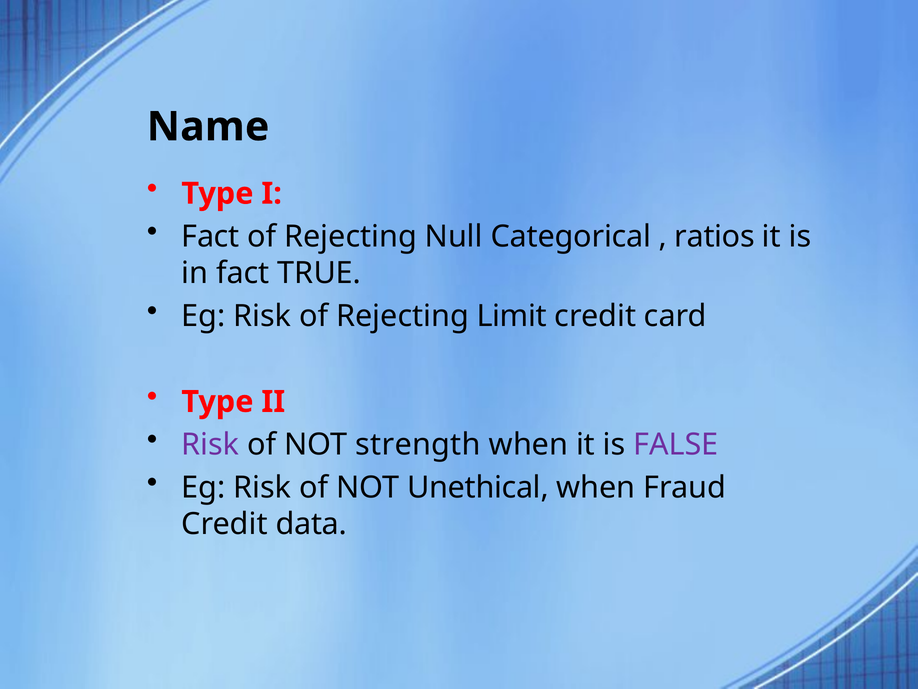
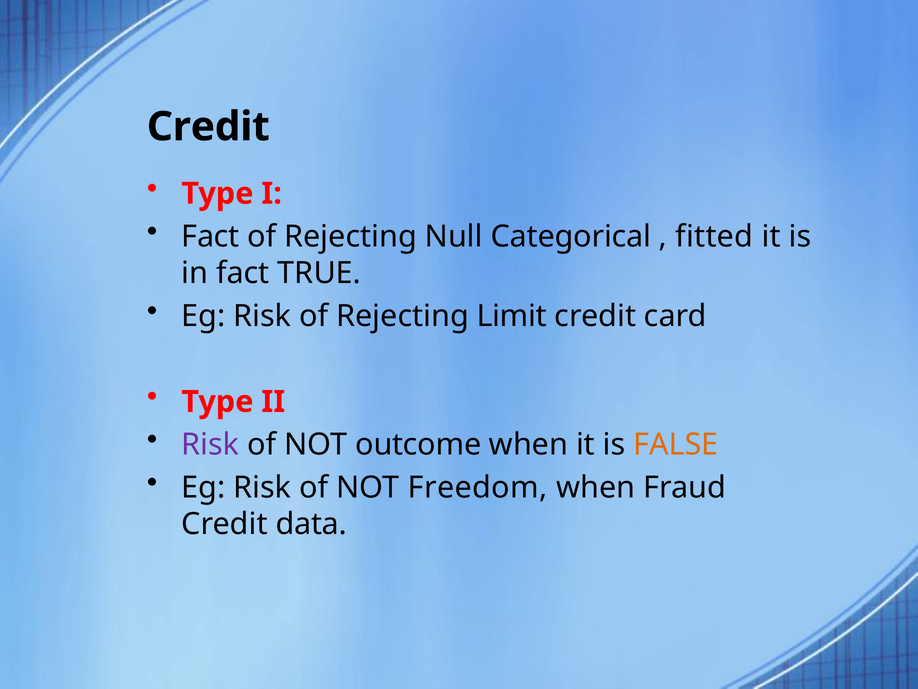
Name: Name -> Credit (208, 127)
ratios: ratios -> fitted (714, 236)
strength: strength -> outcome (418, 444)
FALSE colour: purple -> orange (676, 444)
Unethical: Unethical -> Freedom (478, 487)
